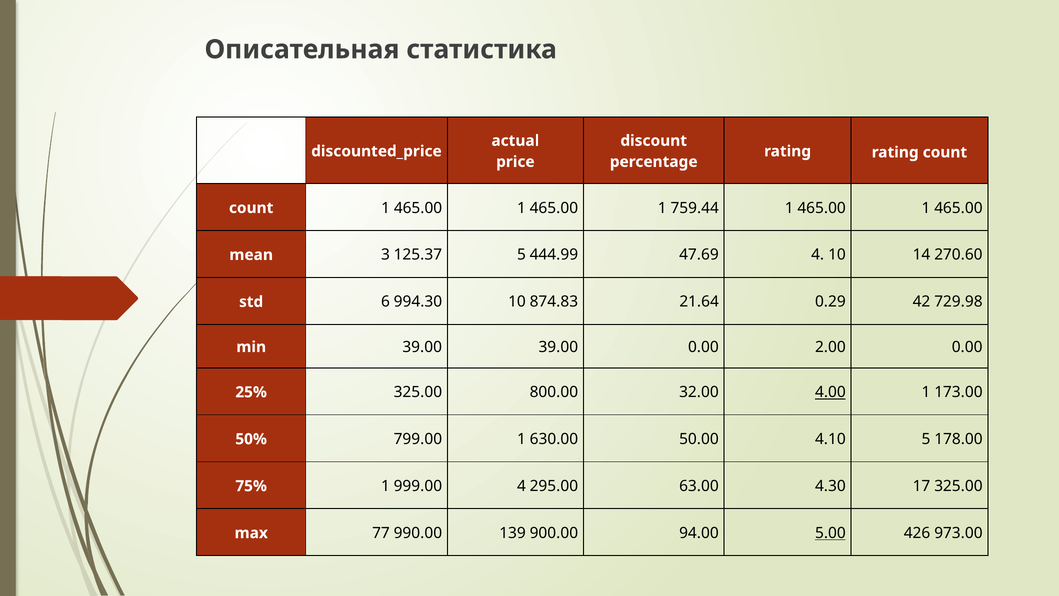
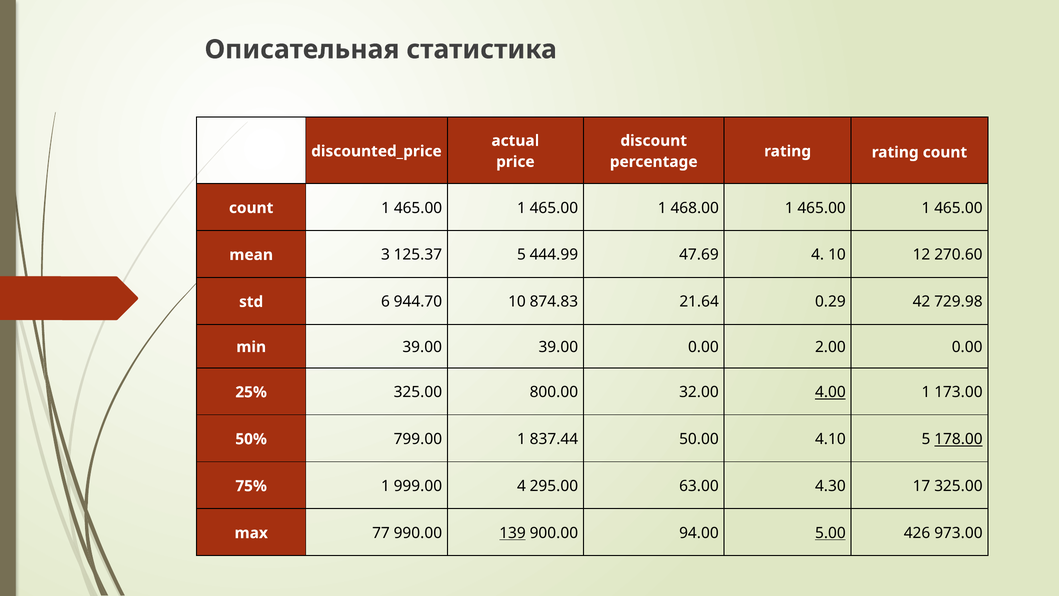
759.44: 759.44 -> 468.00 (695, 208)
14: 14 -> 12 (921, 255)
994.30: 994.30 -> 944.70 (418, 302)
630.00: 630.00 -> 837.44 (554, 439)
178.00 underline: none -> present (958, 439)
139 underline: none -> present (513, 533)
